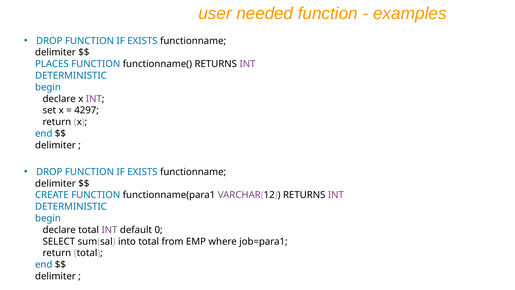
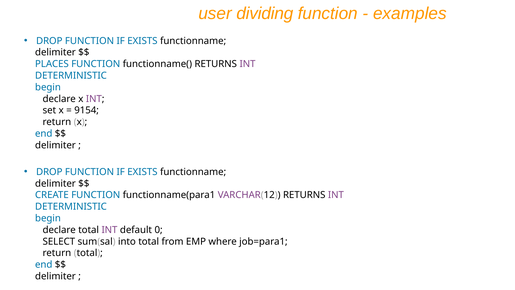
needed: needed -> dividing (265, 13)
4297: 4297 -> 9154 (87, 110)
